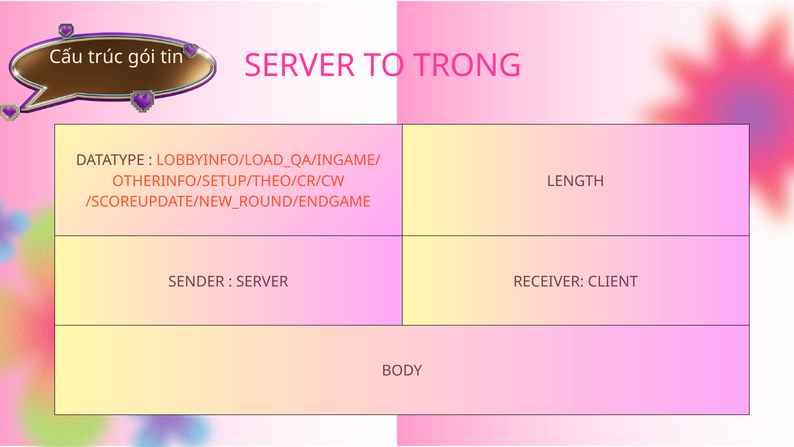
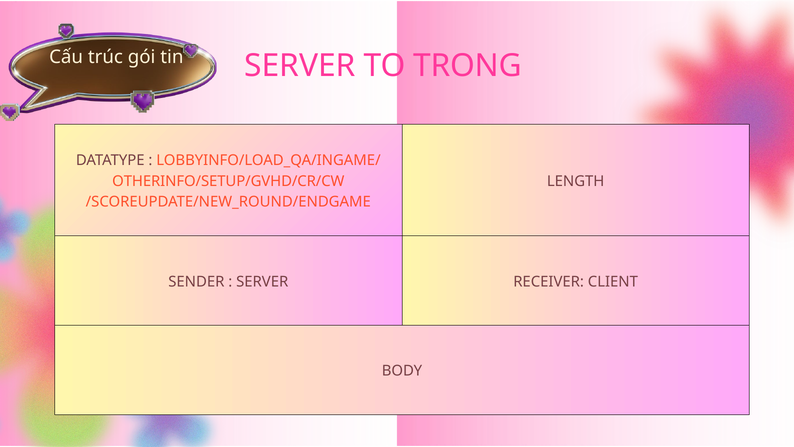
OTHERINFO/SETUP/THEO/CR/CW: OTHERINFO/SETUP/THEO/CR/CW -> OTHERINFO/SETUP/GVHD/CR/CW (228, 181)
